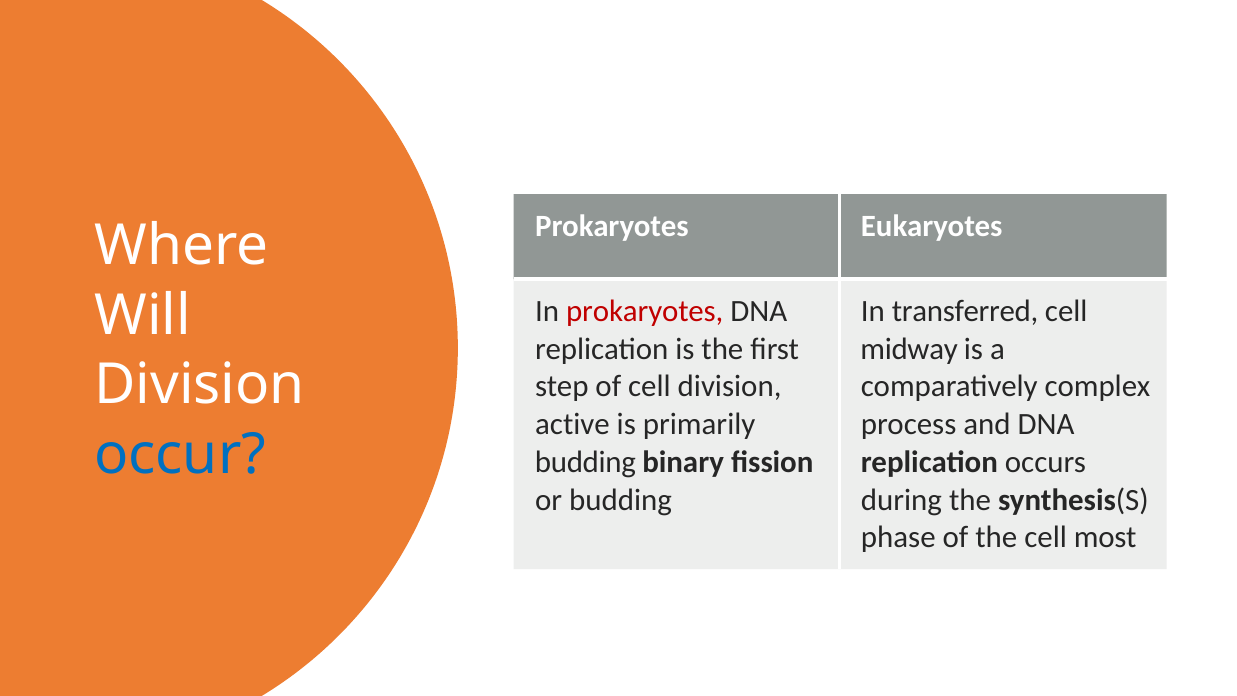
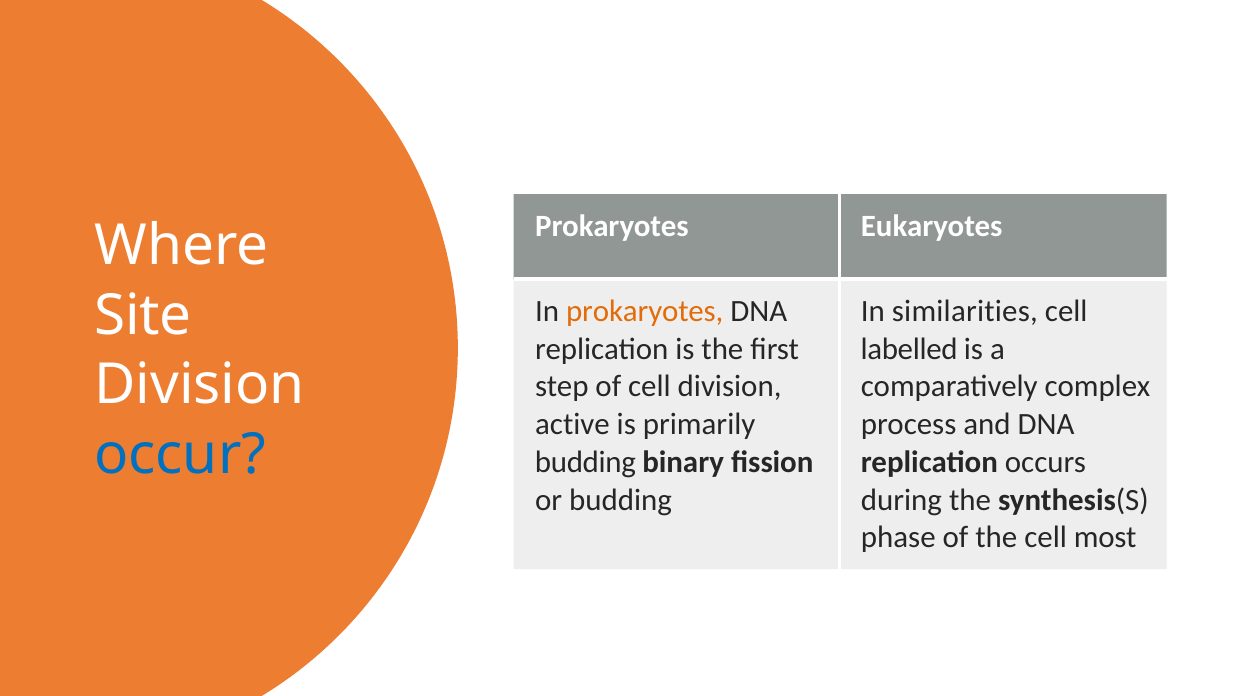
prokaryotes colour: red -> orange (645, 311)
transferred: transferred -> similarities (965, 311)
Will: Will -> Site (143, 315)
midway: midway -> labelled (909, 349)
